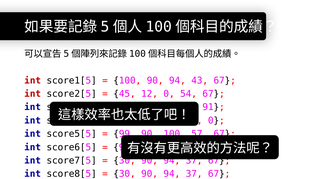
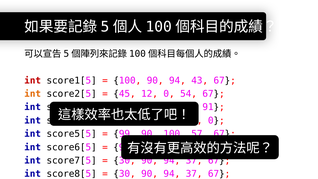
int colour: red -> orange (33, 94)
